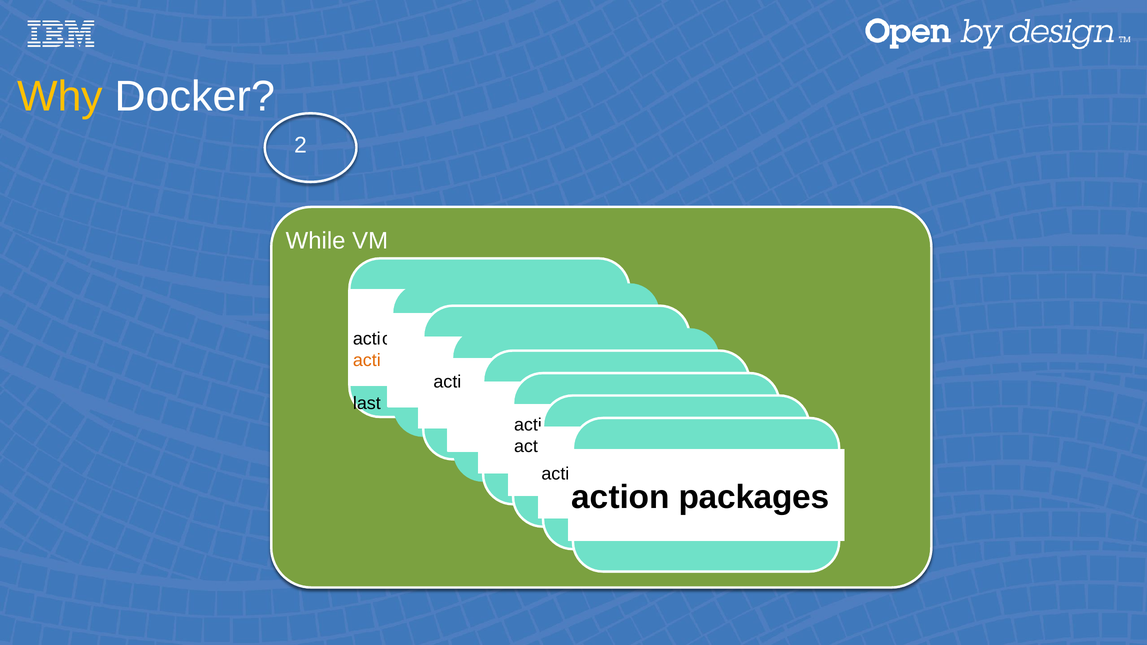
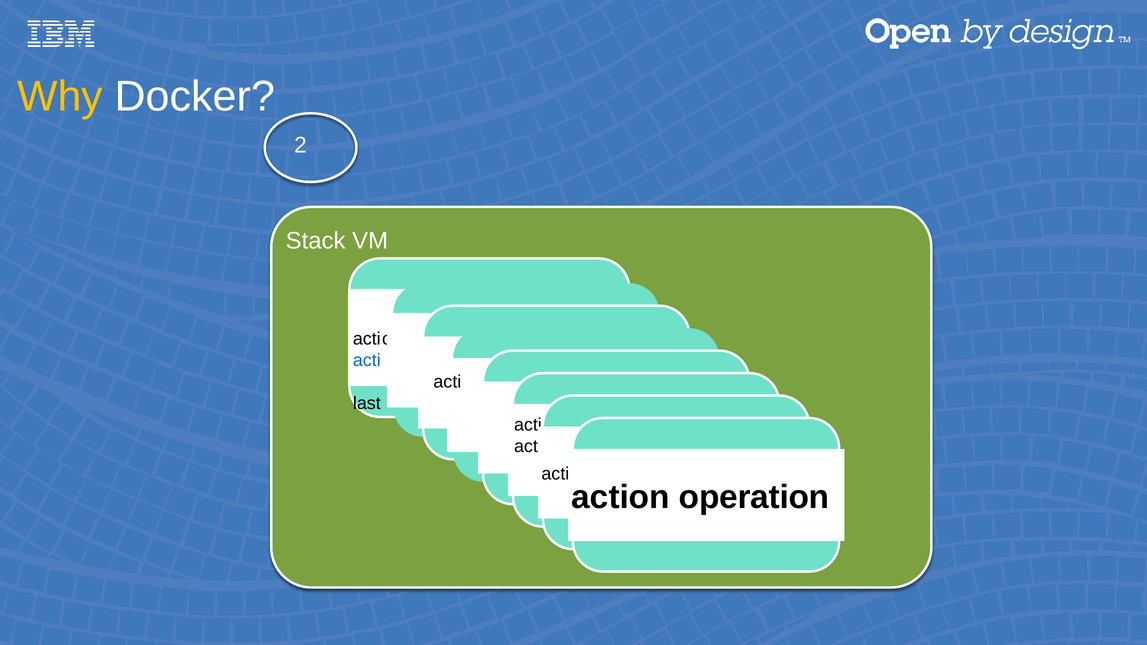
While: While -> Stack (316, 241)
acti colour: orange -> blue (367, 361)
packages: packages -> operation (754, 497)
